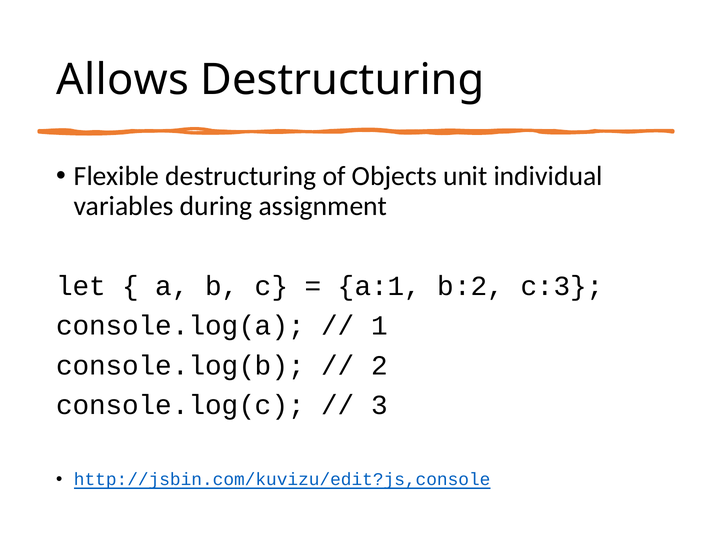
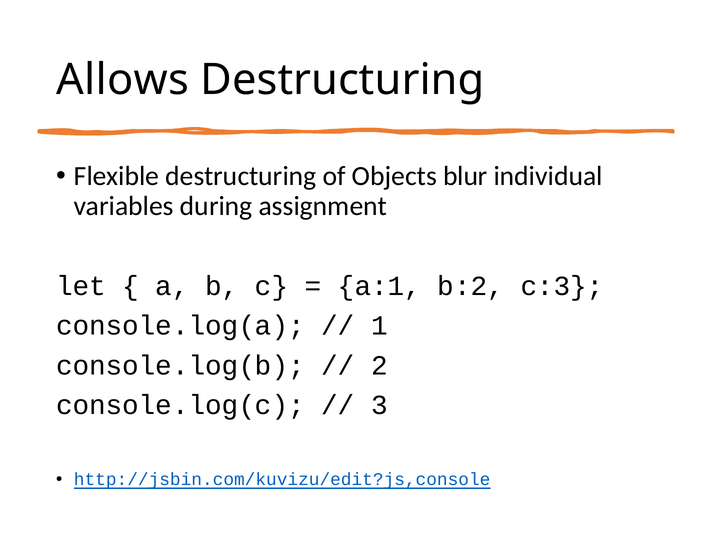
unit: unit -> blur (465, 176)
